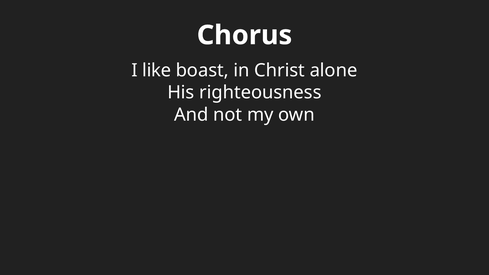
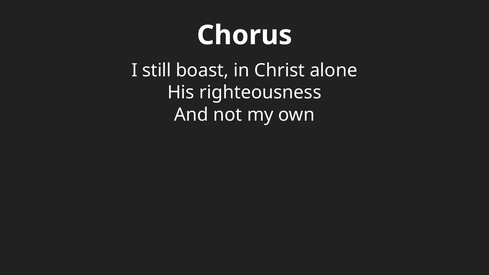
like: like -> still (157, 71)
